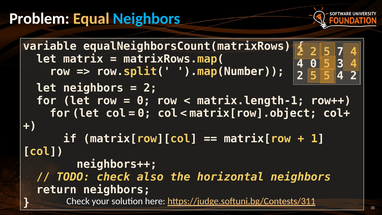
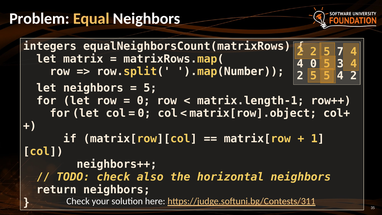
Neighbors colour: light blue -> white (147, 19)
variable: variable -> integers (50, 46)
2: 2 -> 5 (150, 88)
